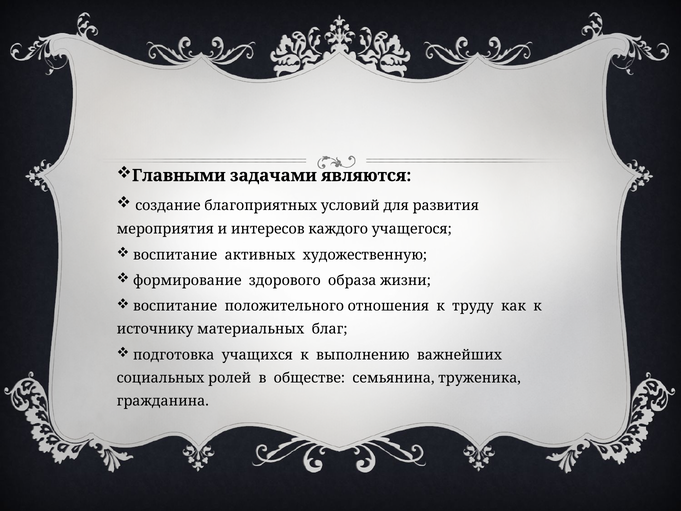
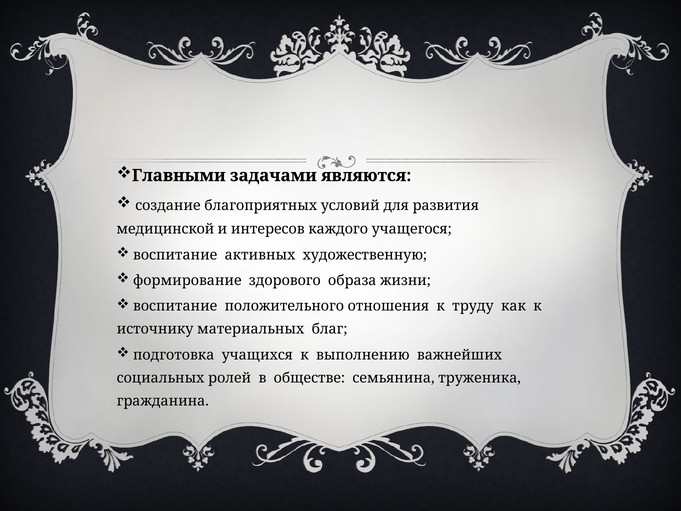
мероприятия: мероприятия -> медицинской (165, 229)
